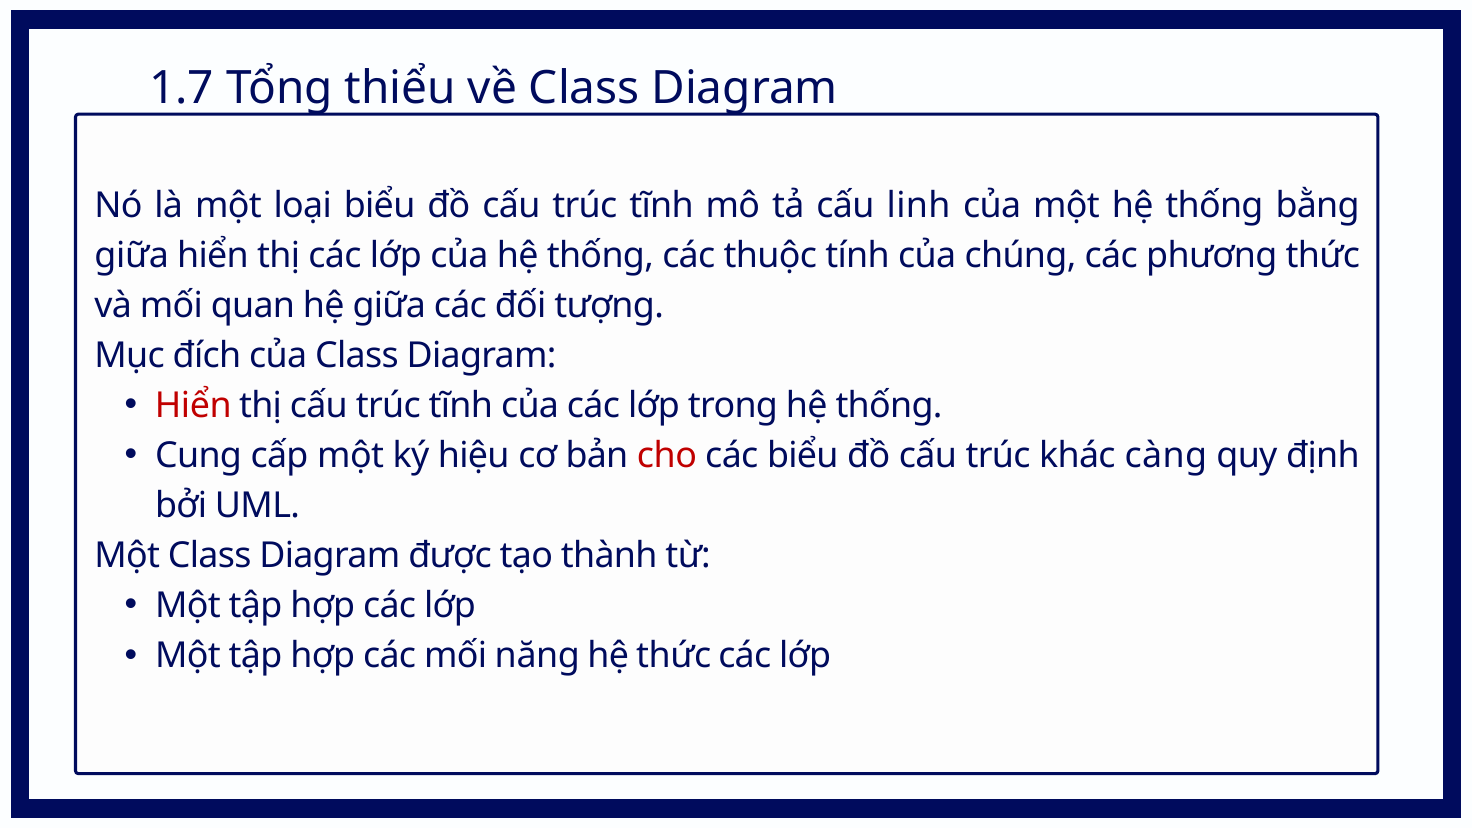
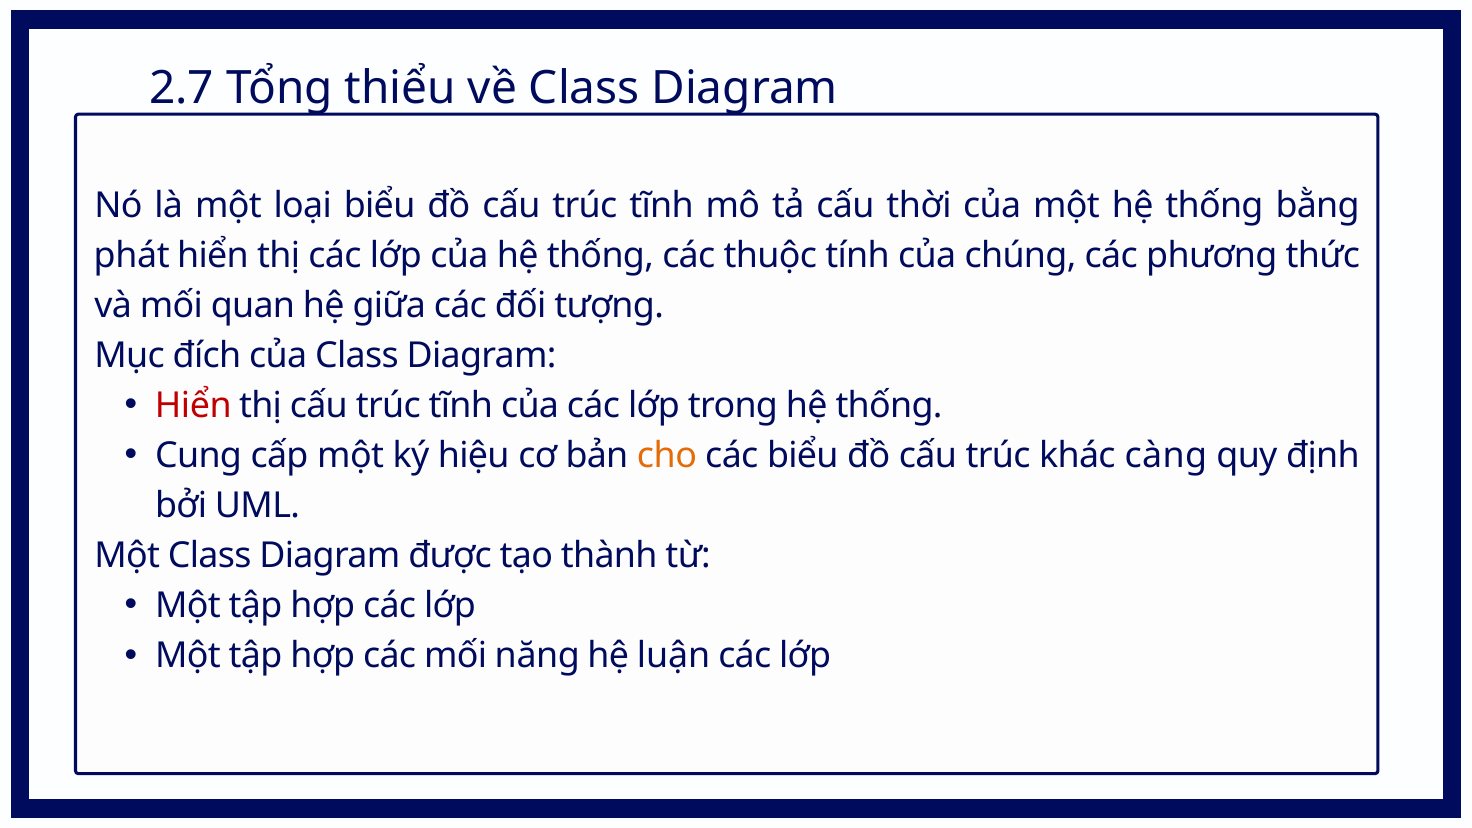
1.7: 1.7 -> 2.7 (182, 88)
linh: linh -> thời (919, 206)
giữa: giữa -> phát (132, 256)
cho colour: red -> orange (667, 456)
hệ thức: thức -> luận (674, 656)
